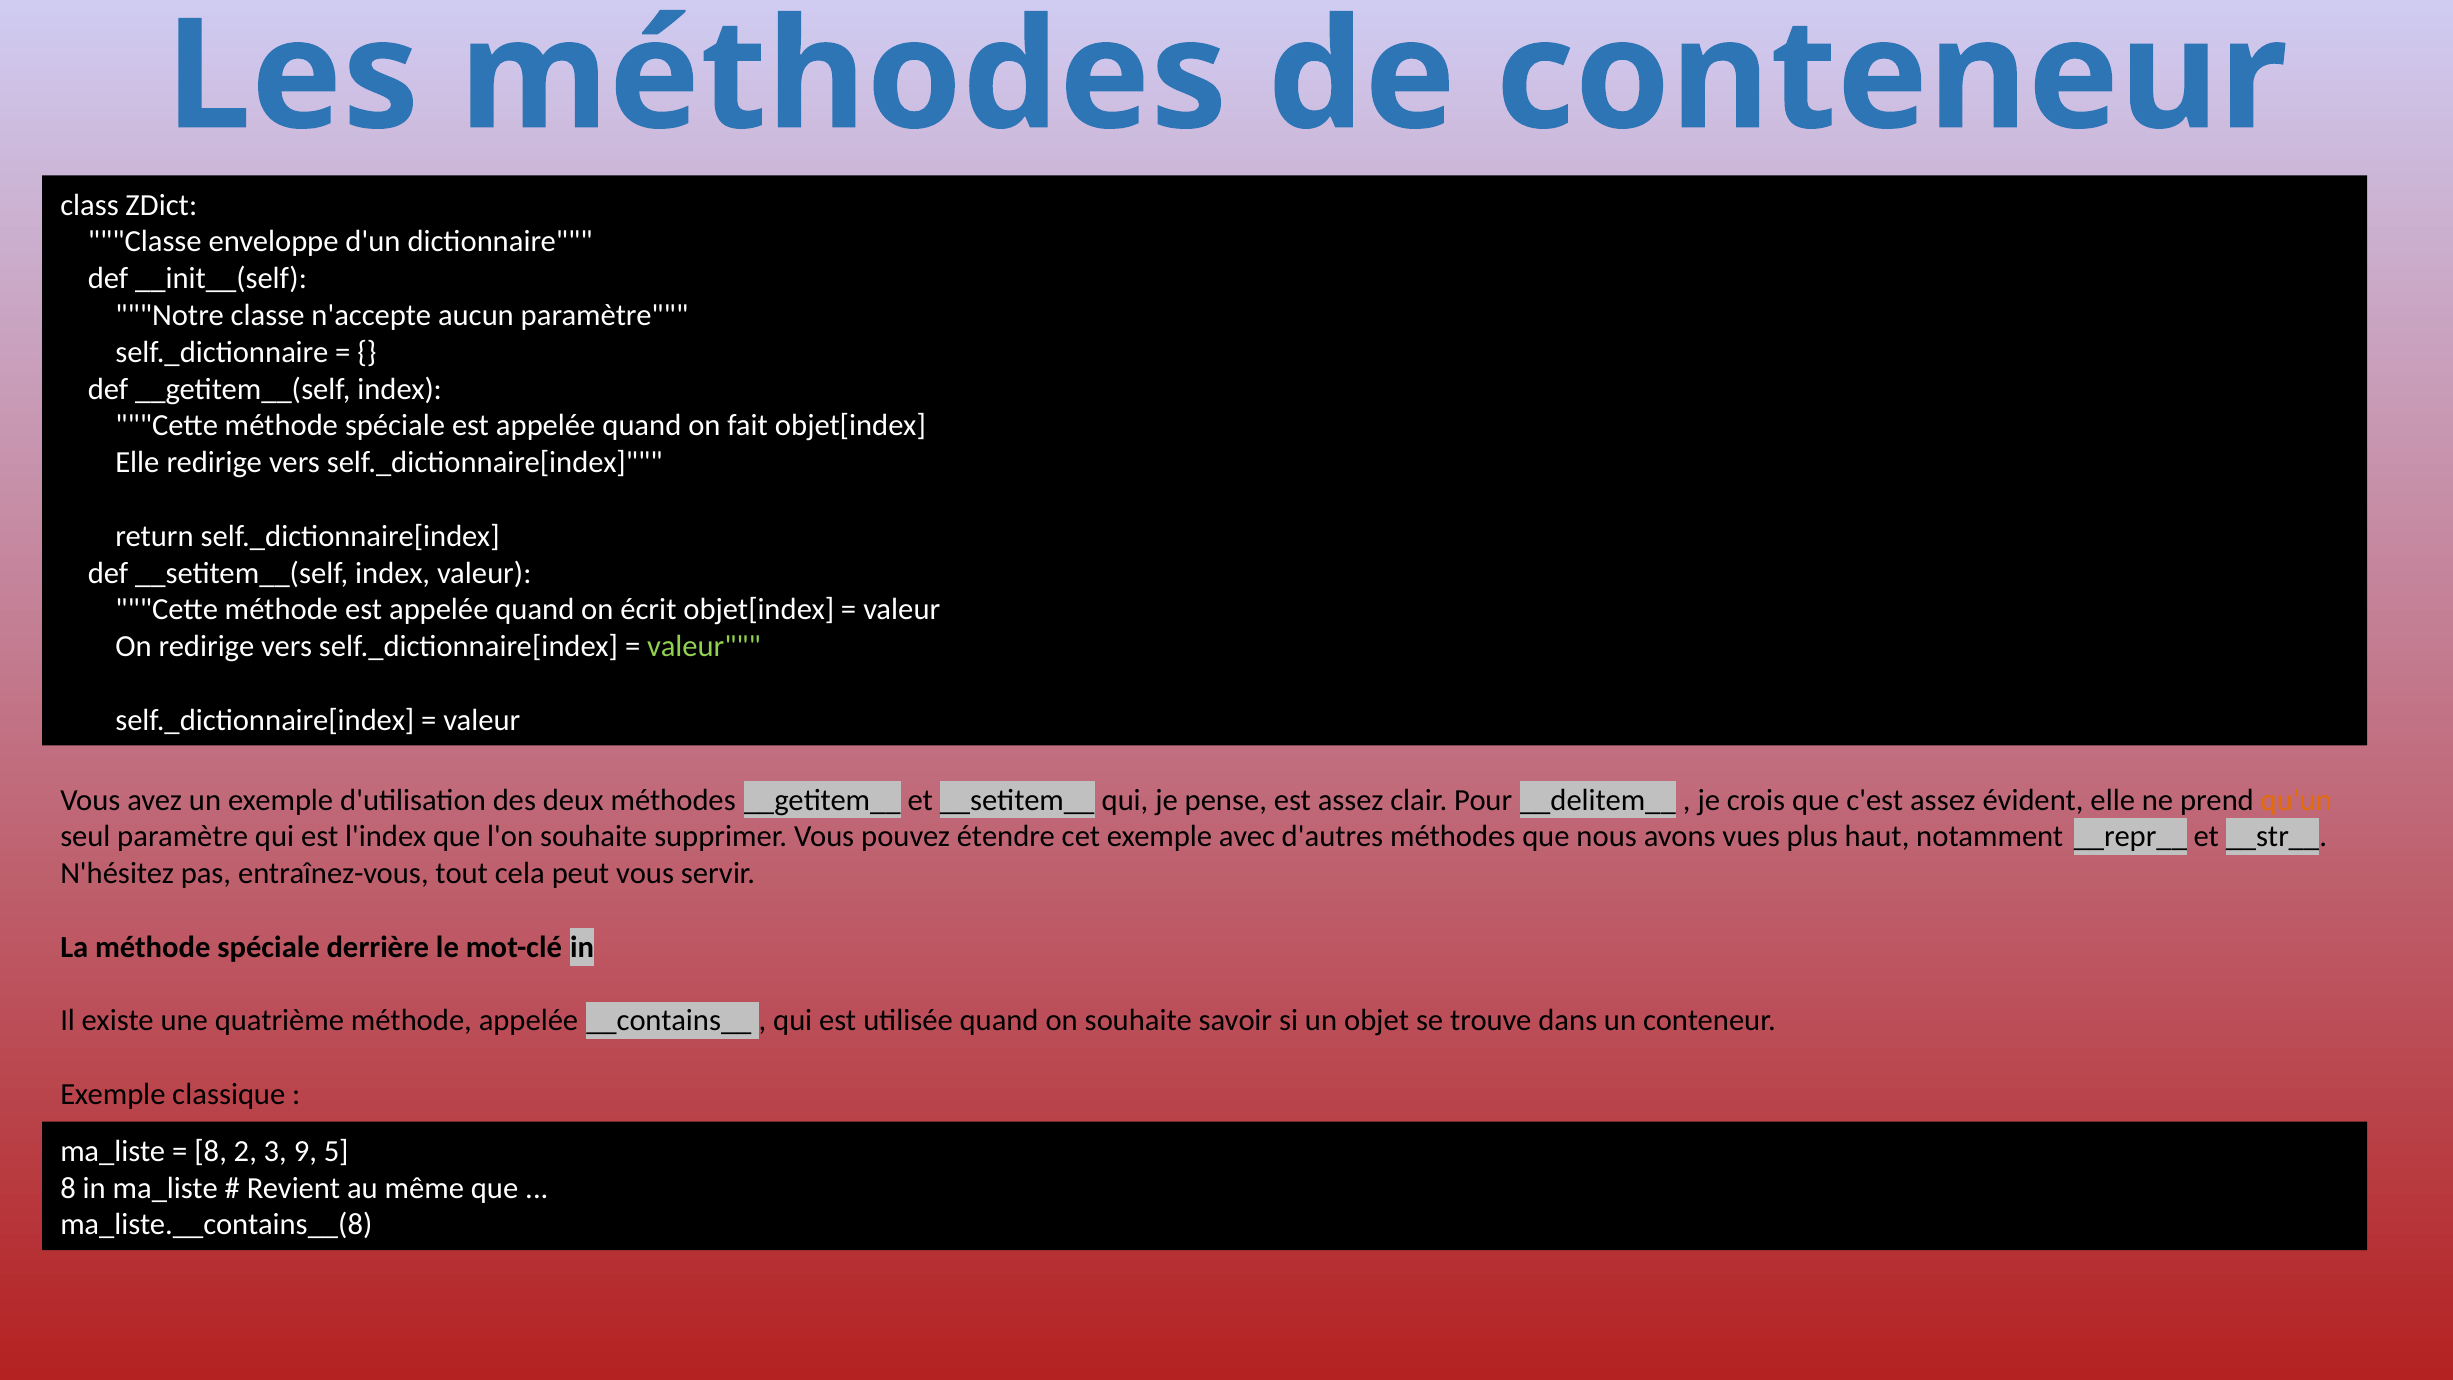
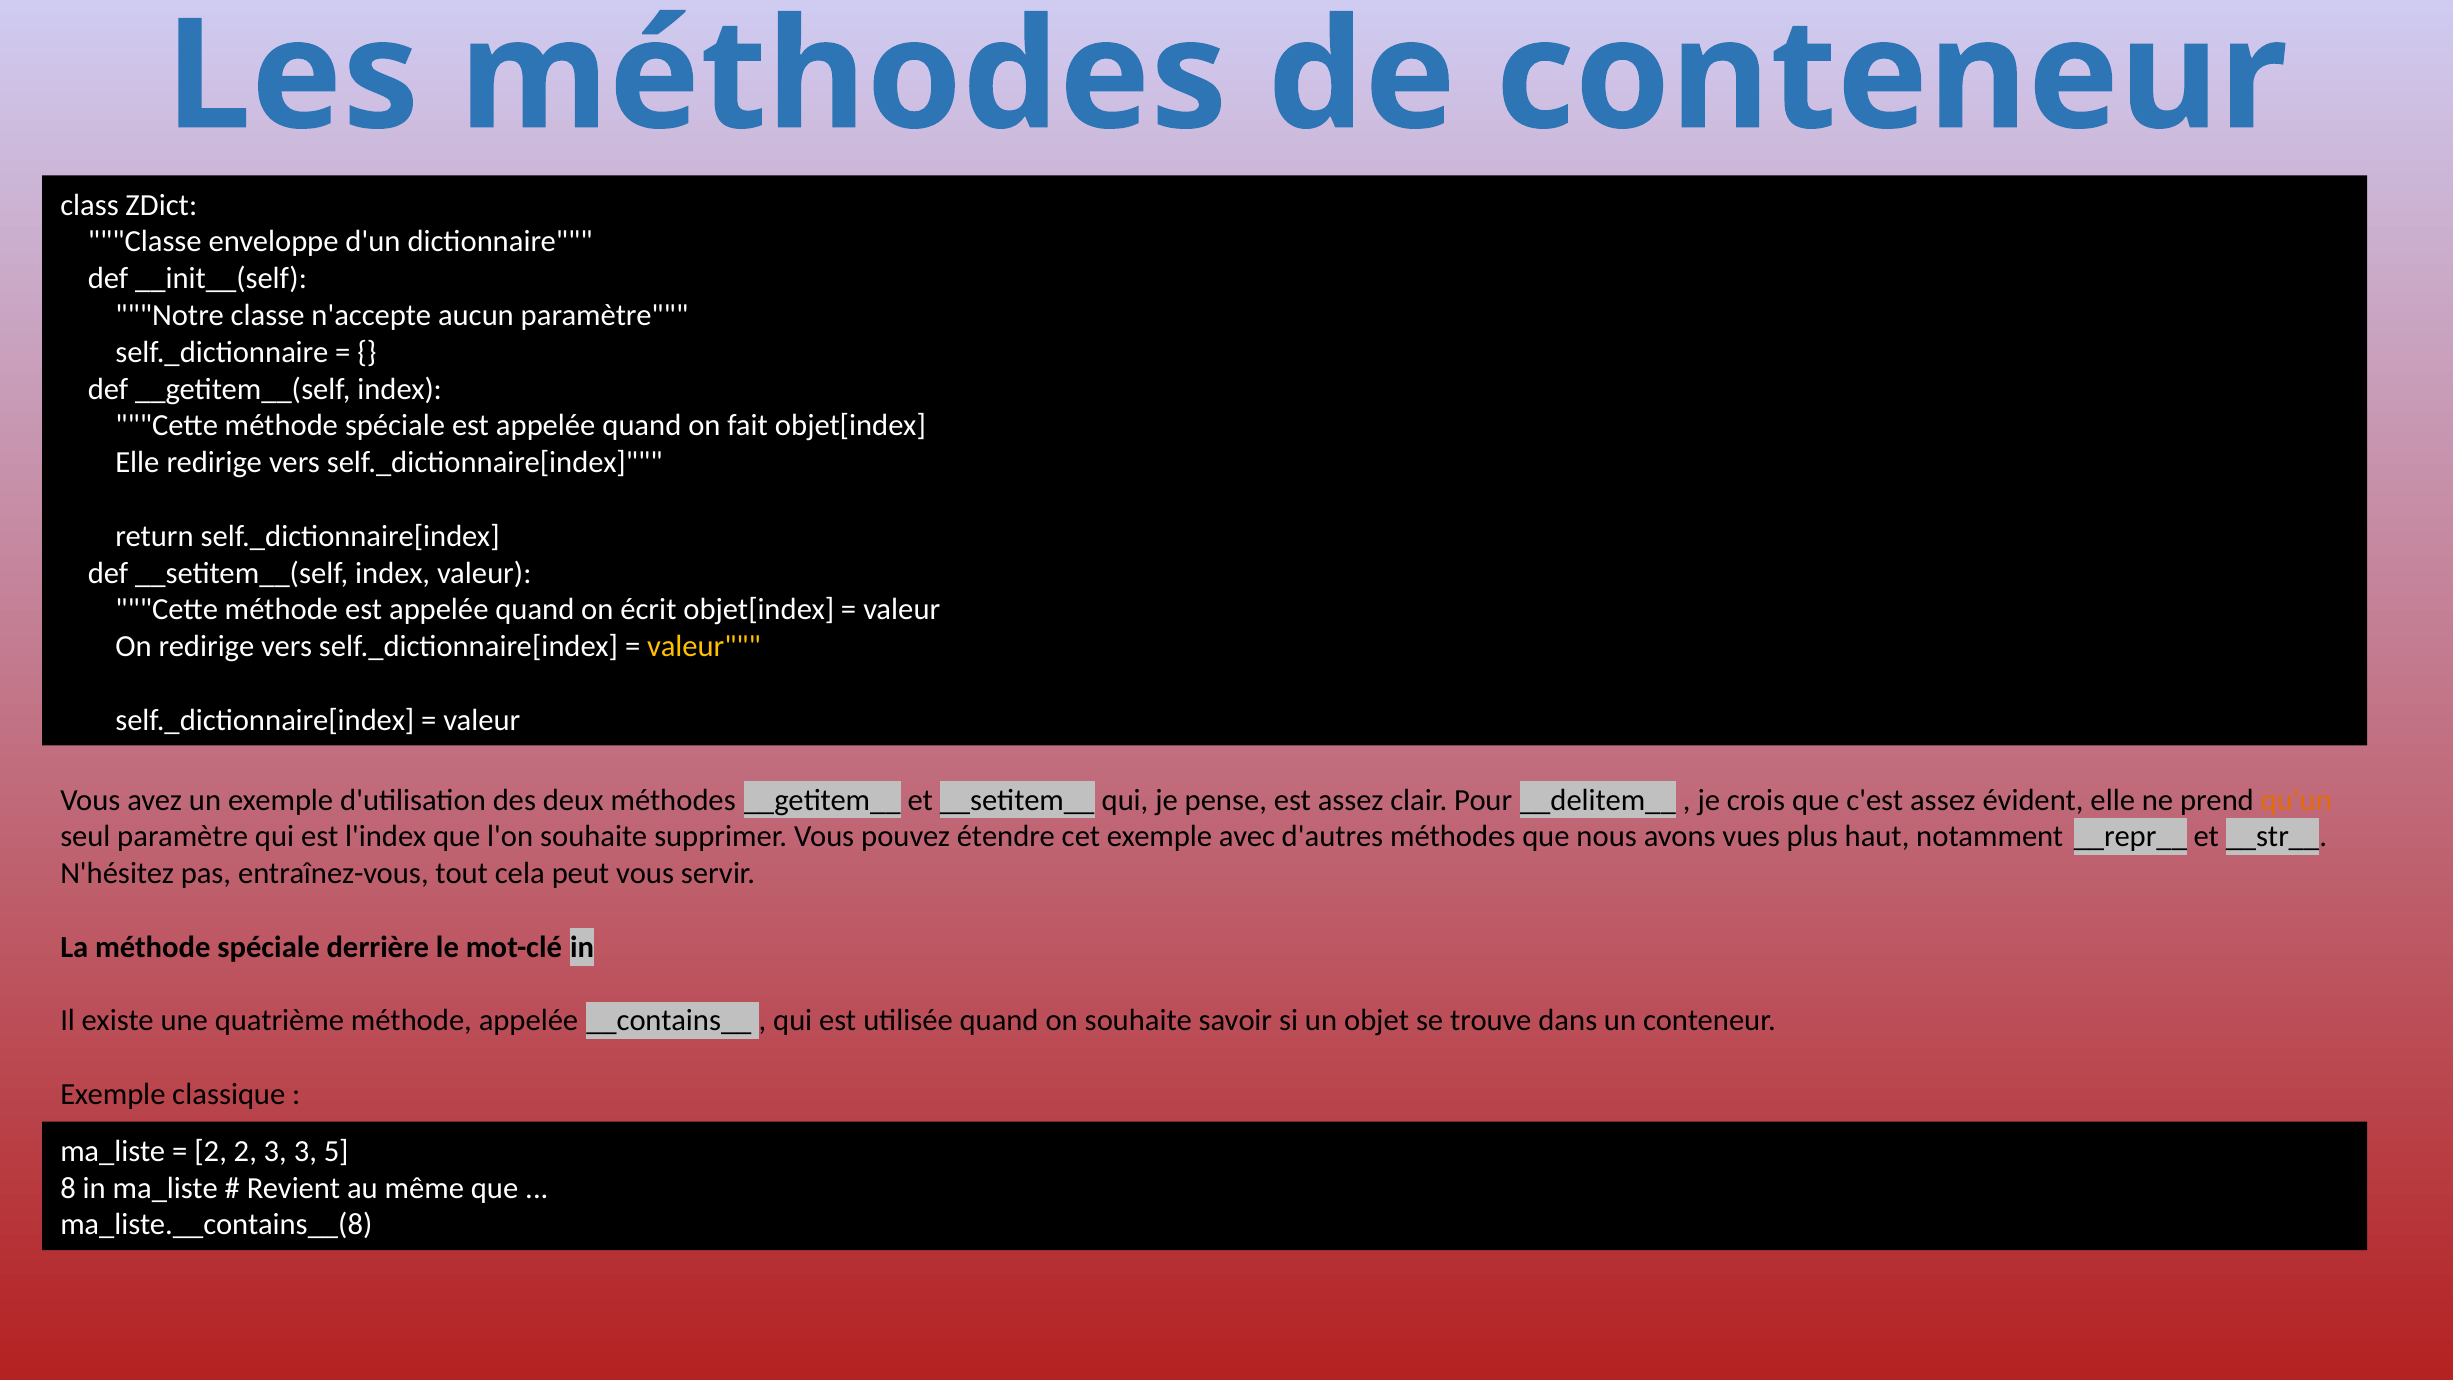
valeur colour: light green -> yellow (704, 647)
8: 8 -> 2 (211, 1151)
3 9: 9 -> 3 (305, 1151)
